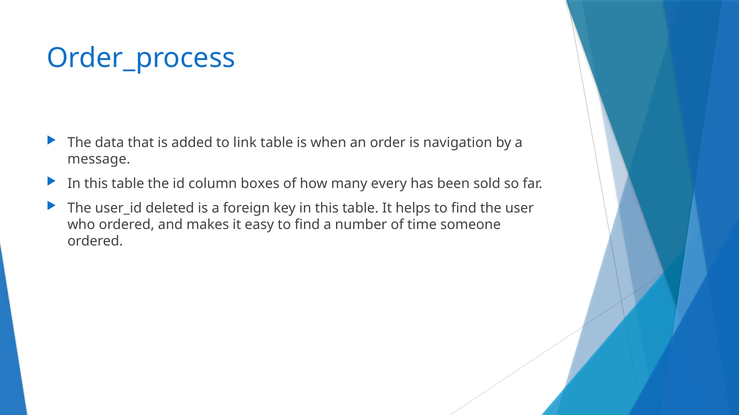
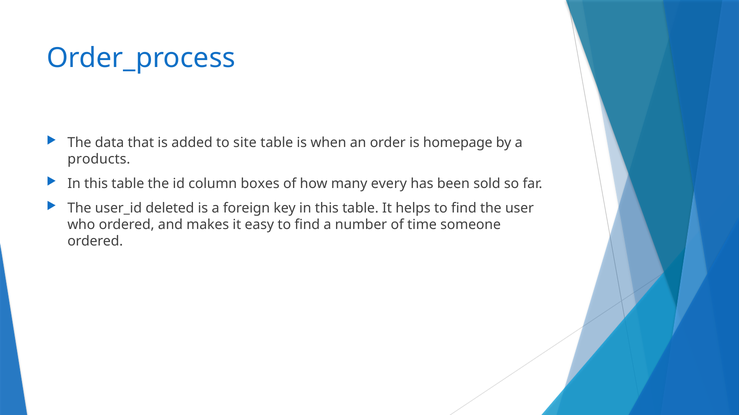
link: link -> site (245, 143)
navigation: navigation -> homepage (458, 143)
message: message -> products (99, 160)
